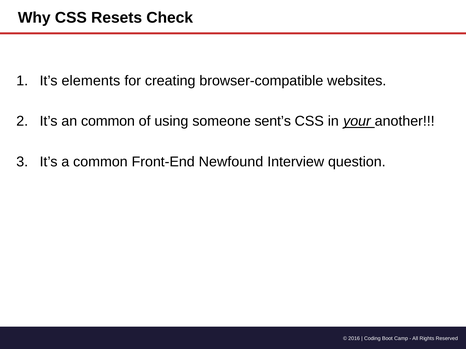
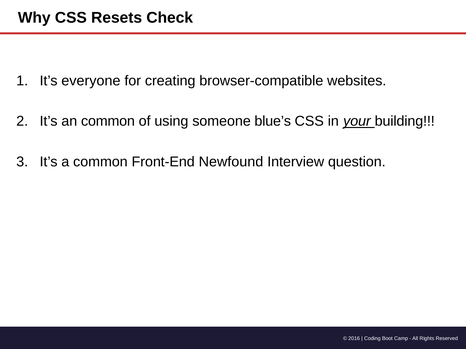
elements: elements -> everyone (91, 81)
sent’s: sent’s -> blue’s (273, 121)
another: another -> building (405, 121)
